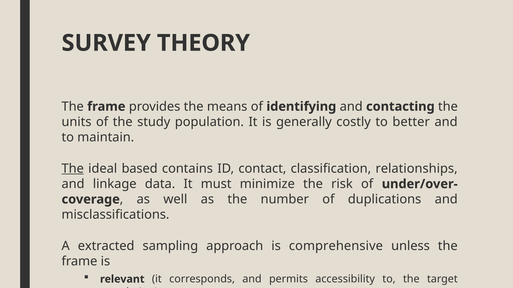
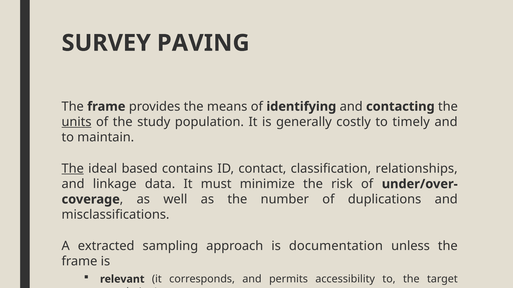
THEORY: THEORY -> PAVING (203, 43)
units underline: none -> present (77, 122)
to better: better -> timely (411, 122)
comprehensive: comprehensive -> documentation (336, 247)
